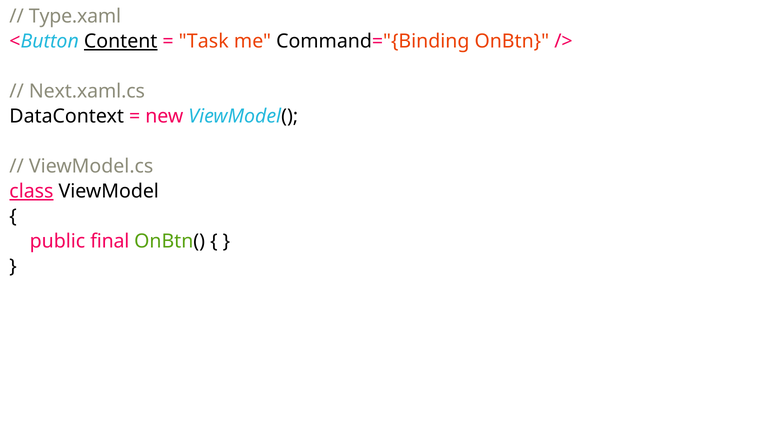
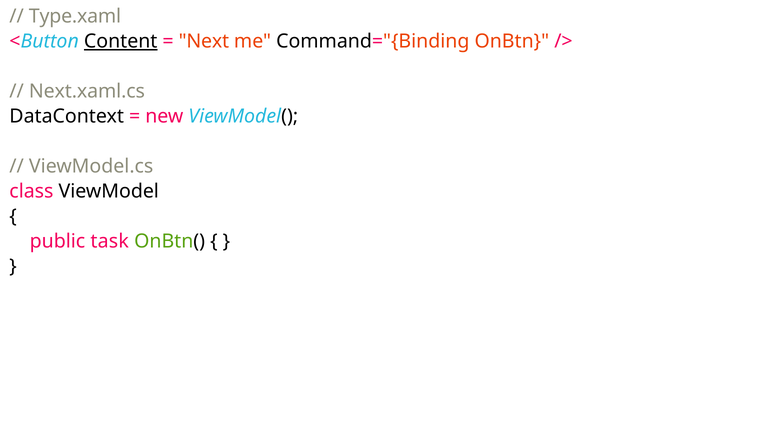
Task: Task -> Next (204, 41)
class underline: present -> none (31, 191)
final: final -> task (110, 241)
